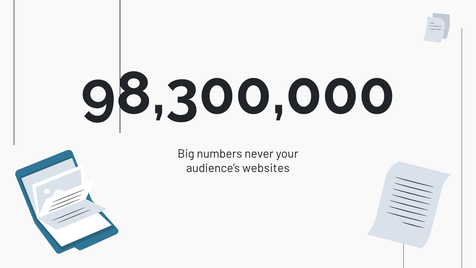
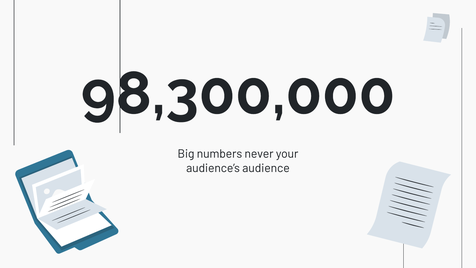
websites: websites -> audience (266, 168)
